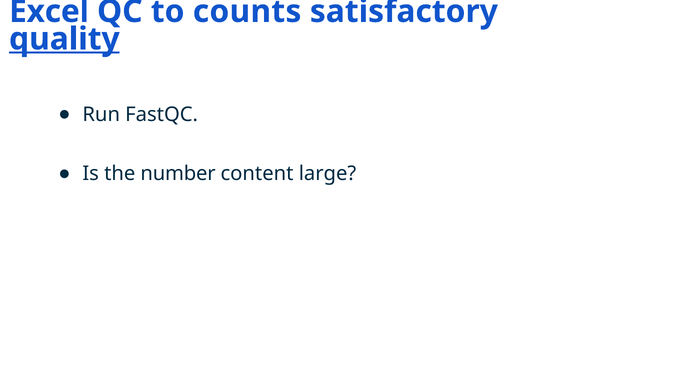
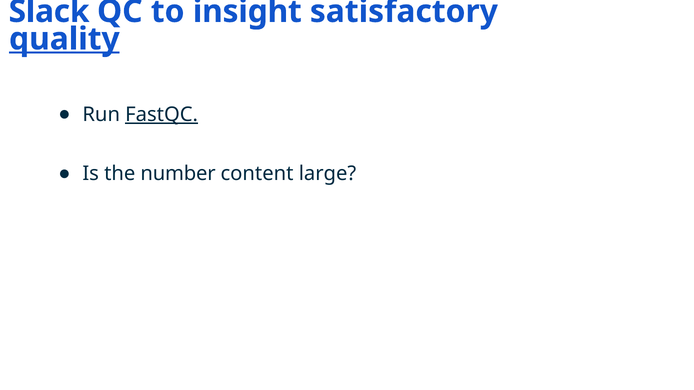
Excel: Excel -> Slack (49, 11)
counts: counts -> insight (247, 11)
FastQC underline: none -> present (162, 115)
